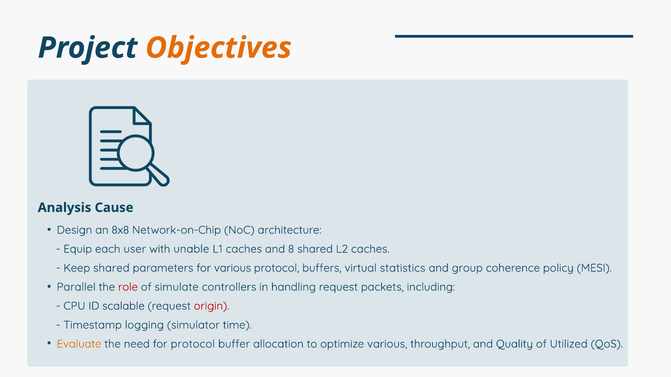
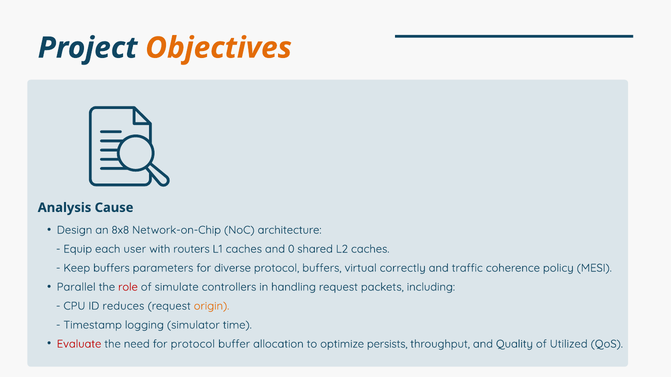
unable: unable -> routers (191, 249)
8: 8 -> 0 (291, 249)
Keep shared: shared -> buffers (111, 268)
for various: various -> diverse (233, 268)
statistics: statistics -> correctly (403, 268)
group: group -> traffic (467, 268)
scalable: scalable -> reduces (123, 306)
origin colour: red -> orange (211, 306)
Evaluate colour: orange -> red (79, 344)
optimize various: various -> persists (387, 344)
